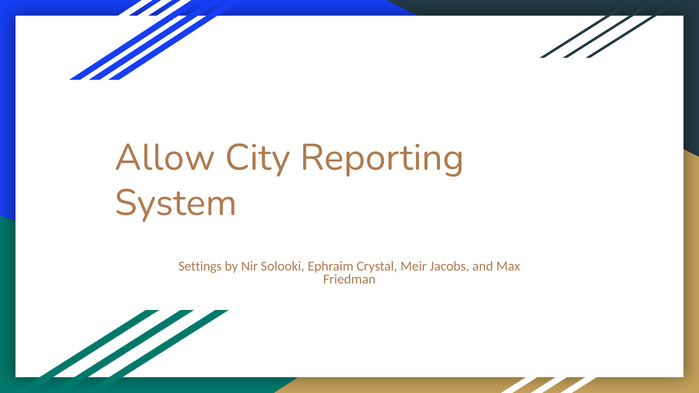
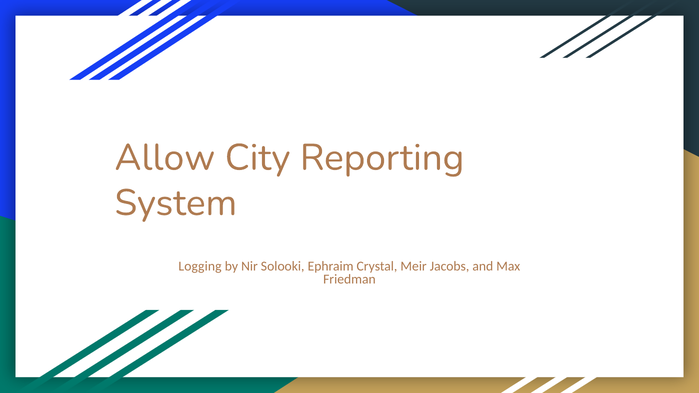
Settings: Settings -> Logging (200, 266)
